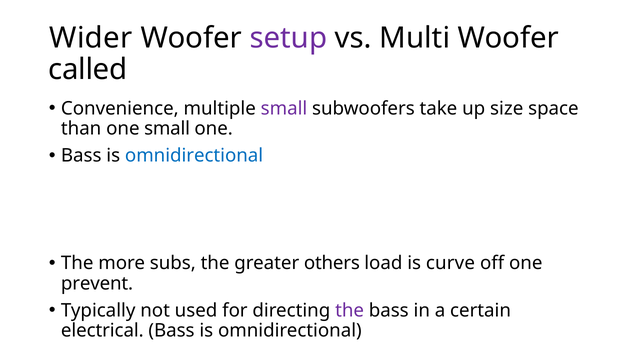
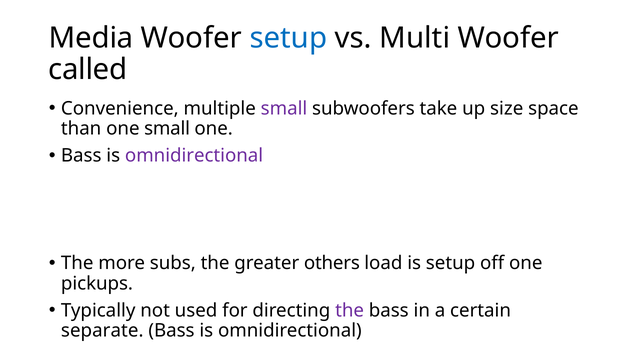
Wider: Wider -> Media (91, 38)
setup colour: purple -> blue (288, 38)
omnidirectional colour: blue -> purple (194, 156)
is curve: curve -> setup (451, 263)
prevent: prevent -> pickups (97, 284)
electrical: electrical -> separate (102, 331)
